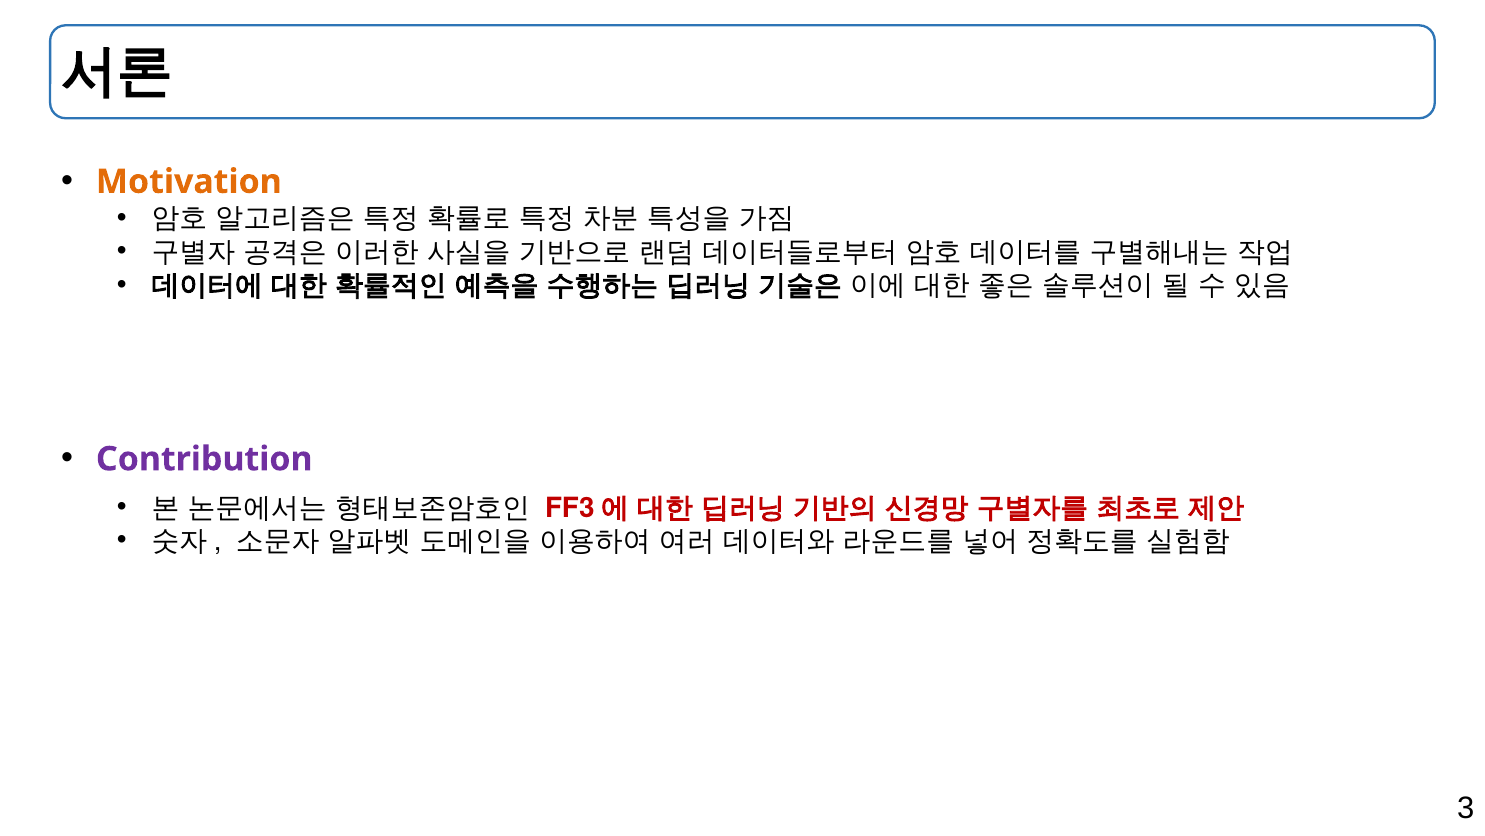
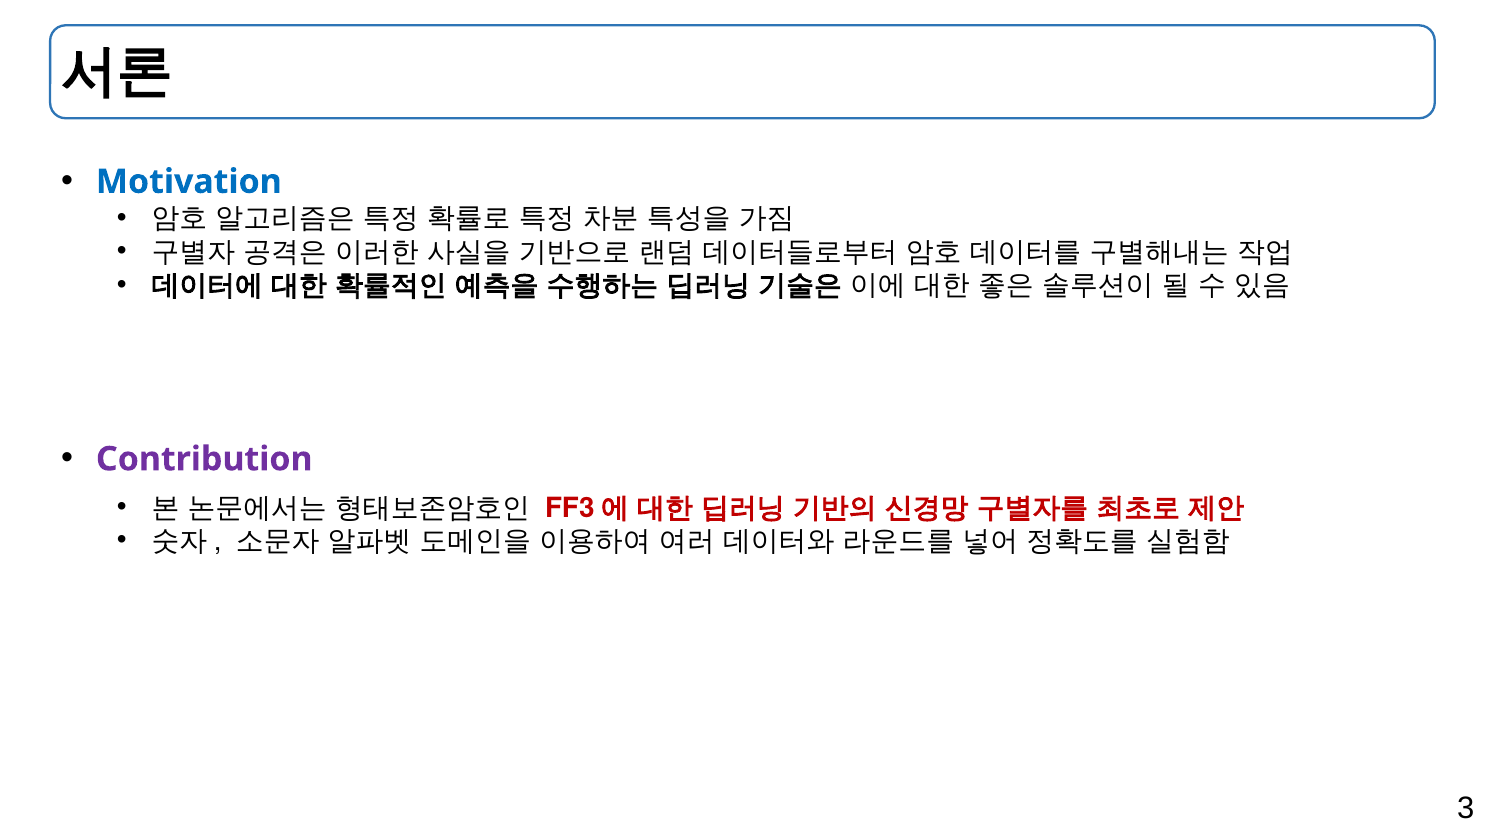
Motivation colour: orange -> blue (189, 182)
